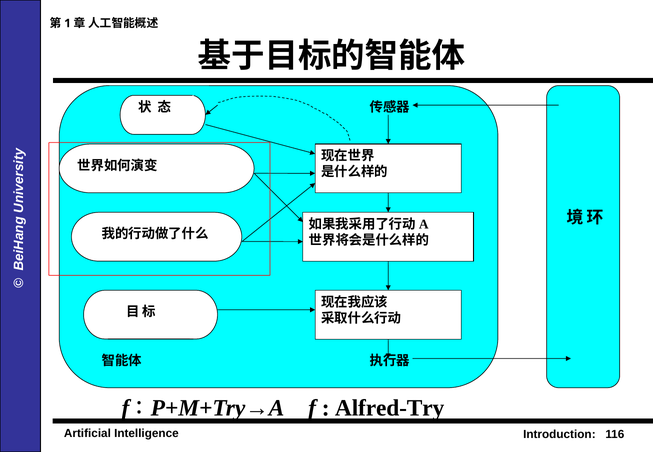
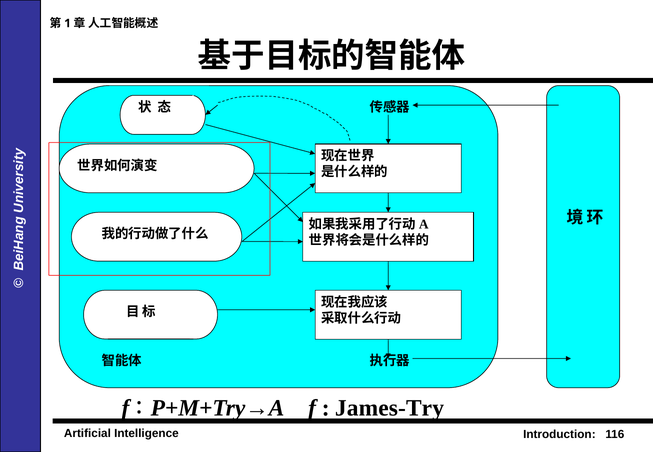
Alfred-Try: Alfred-Try -> James-Try (389, 408)
